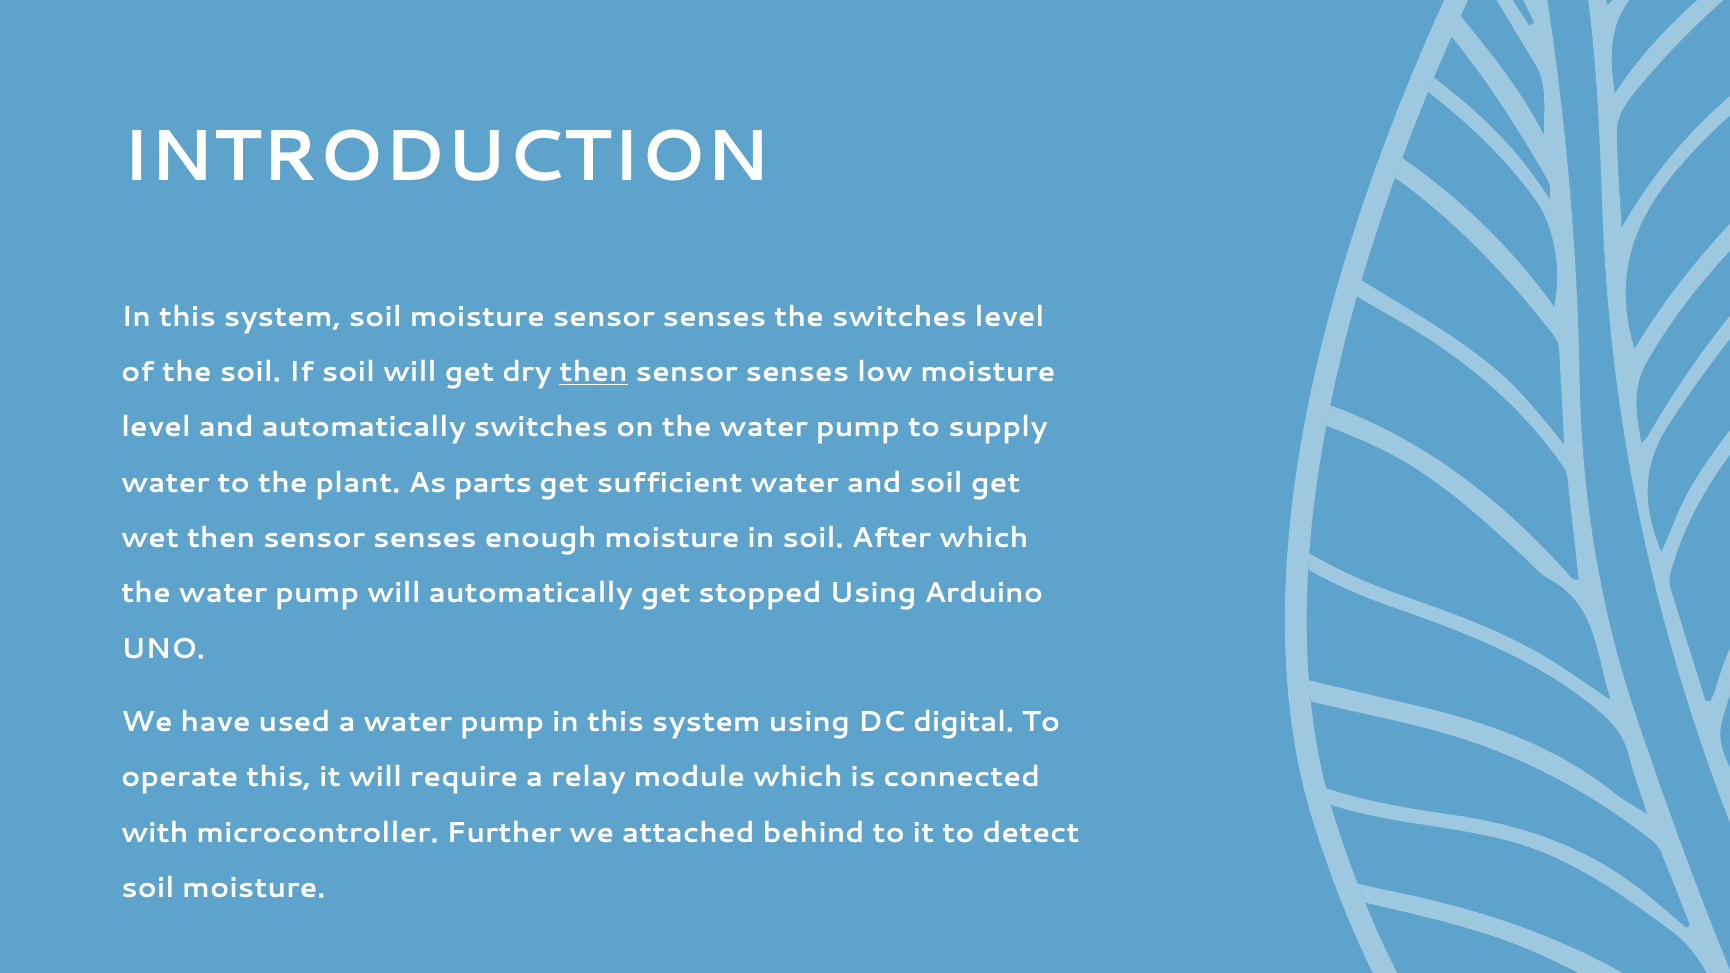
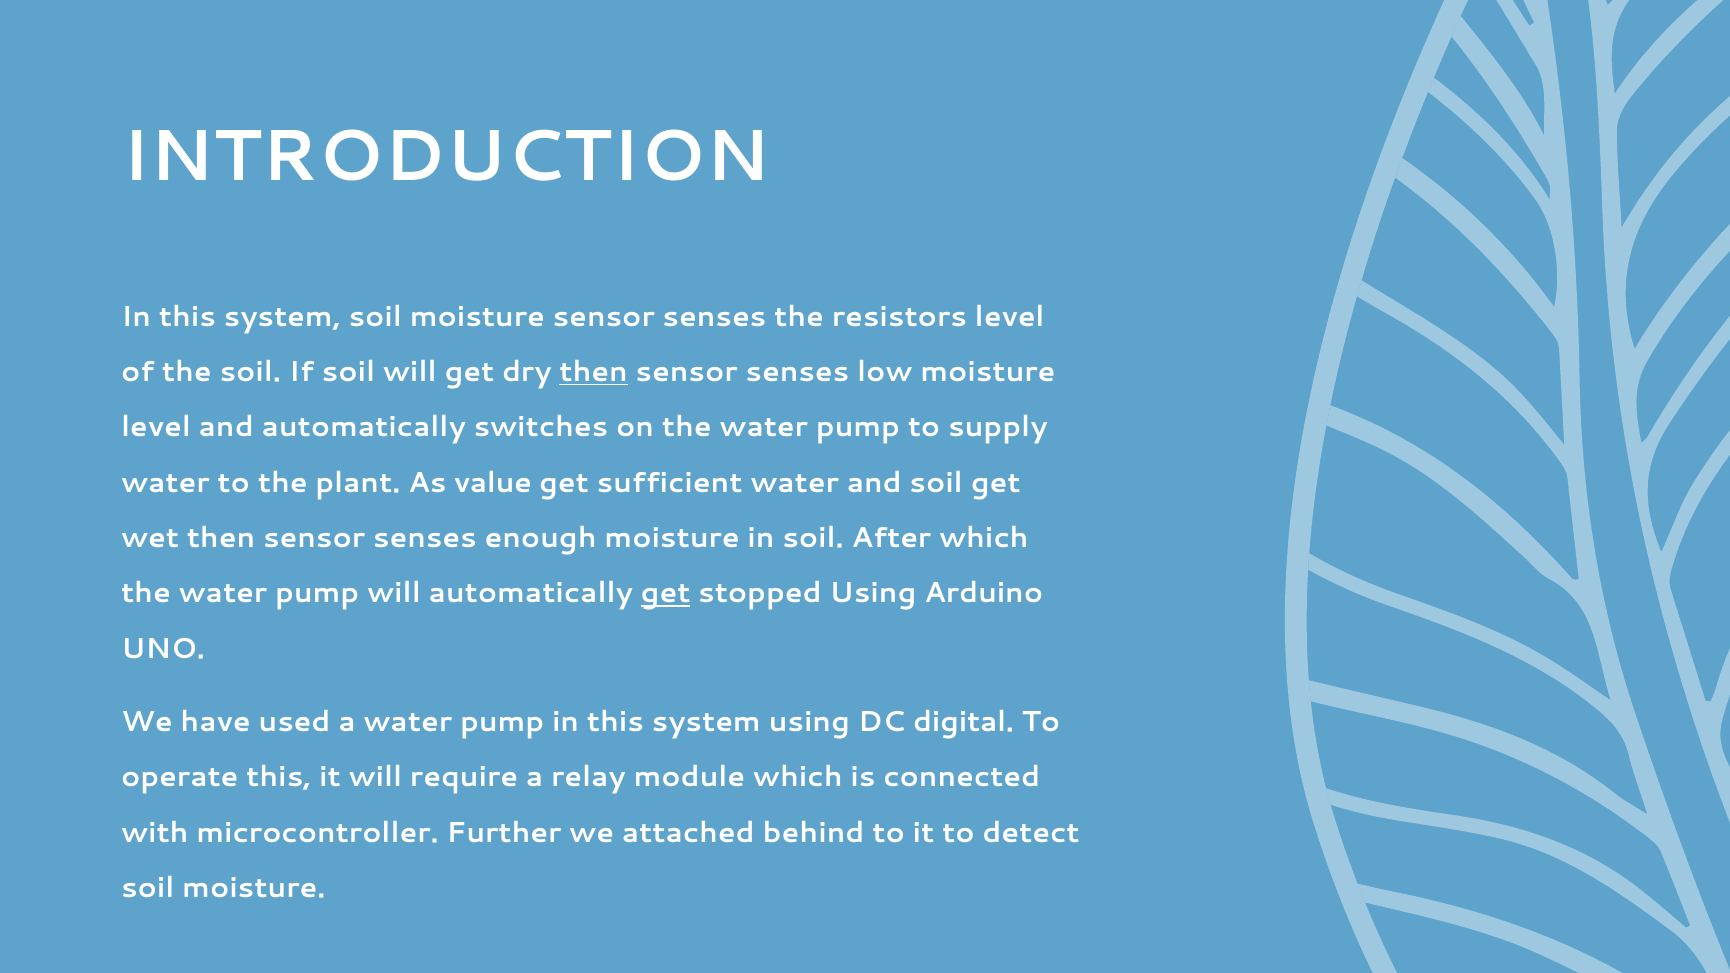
the switches: switches -> resistors (899, 317)
parts: parts -> value (493, 483)
get underline: none -> present (666, 593)
